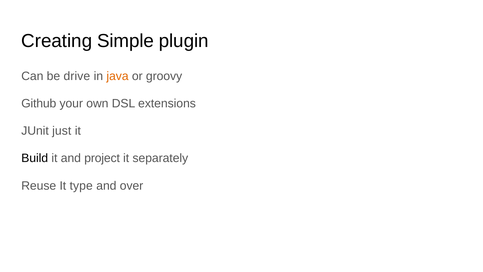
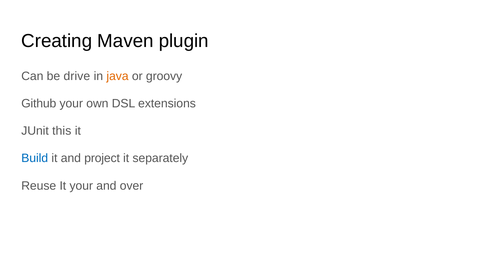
Simple: Simple -> Maven (125, 41)
just: just -> this (62, 131)
Build colour: black -> blue (35, 158)
It type: type -> your (81, 185)
